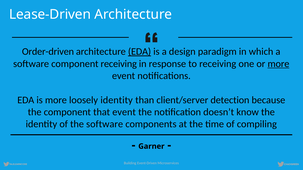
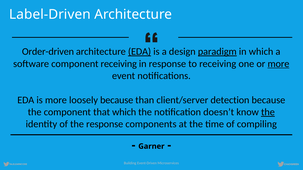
Lease-Driven: Lease-Driven -> Label-Driven (50, 15)
paradigm underline: none -> present (217, 52)
loosely identity: identity -> because (117, 100)
that event: event -> which (124, 112)
the underline: none -> present (268, 112)
the software: software -> response (105, 124)
